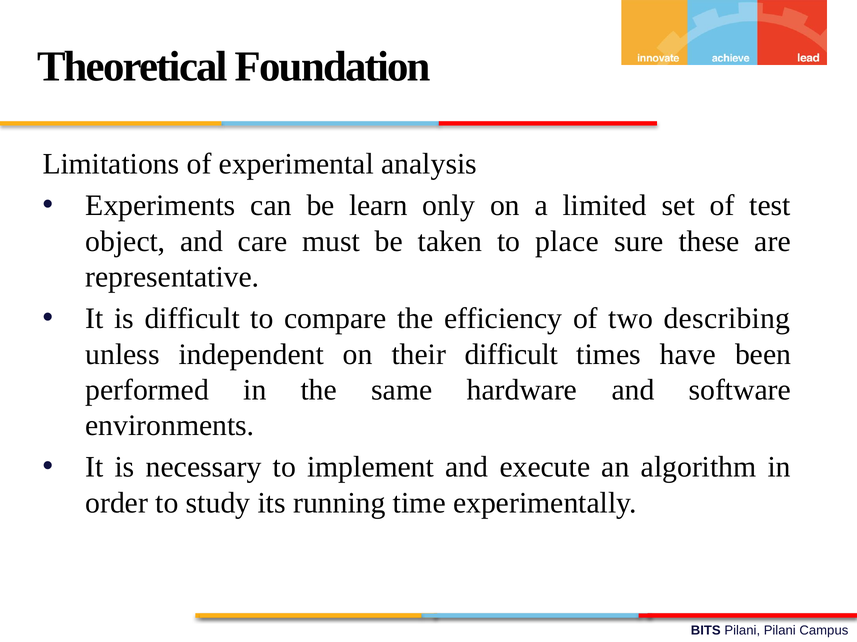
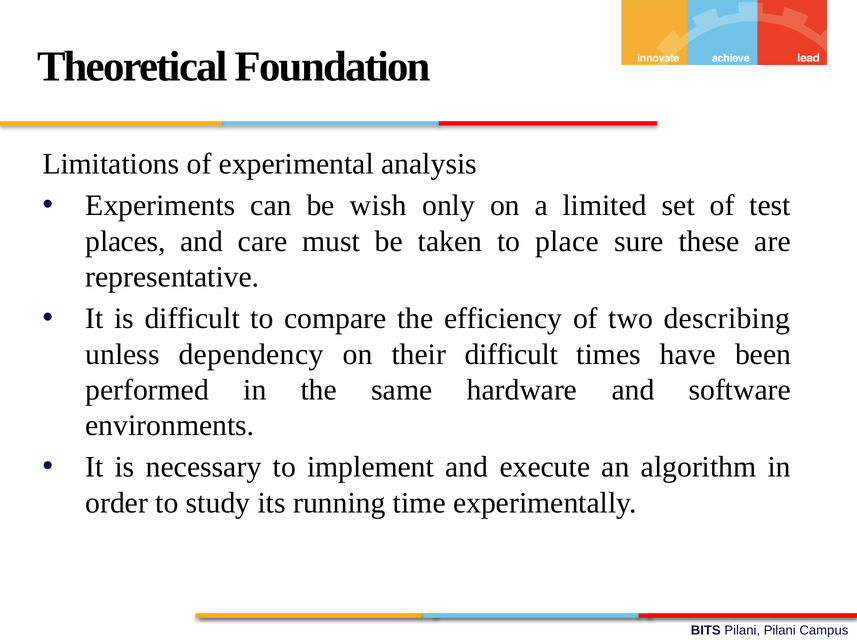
learn: learn -> wish (378, 206)
object: object -> places (125, 242)
independent: independent -> dependency (251, 355)
